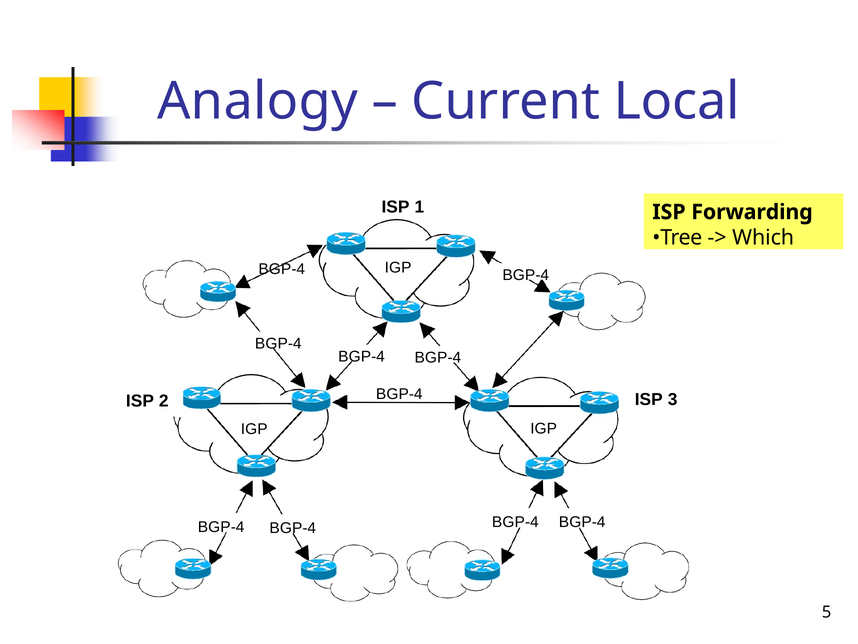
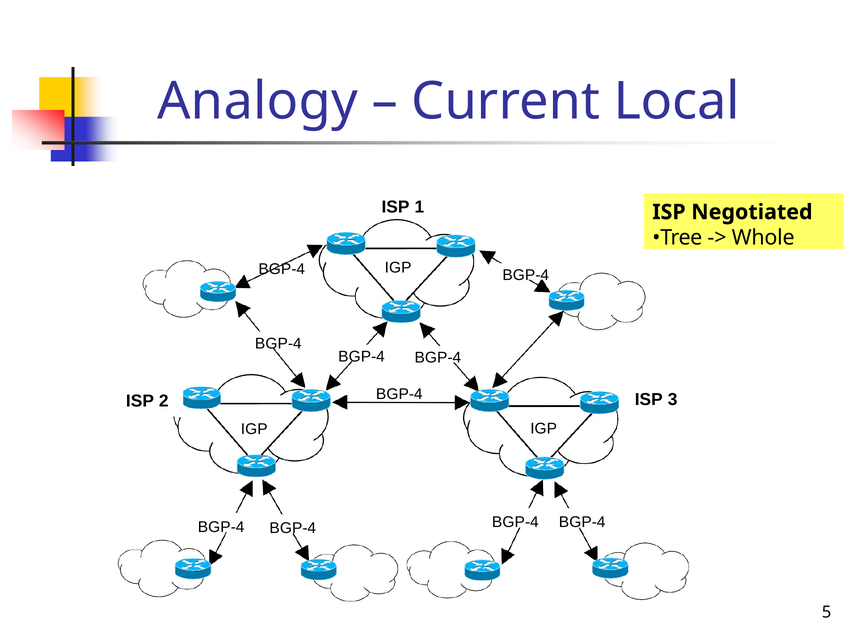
Forwarding: Forwarding -> Negotiated (752, 212)
Which: Which -> Whole (763, 238)
